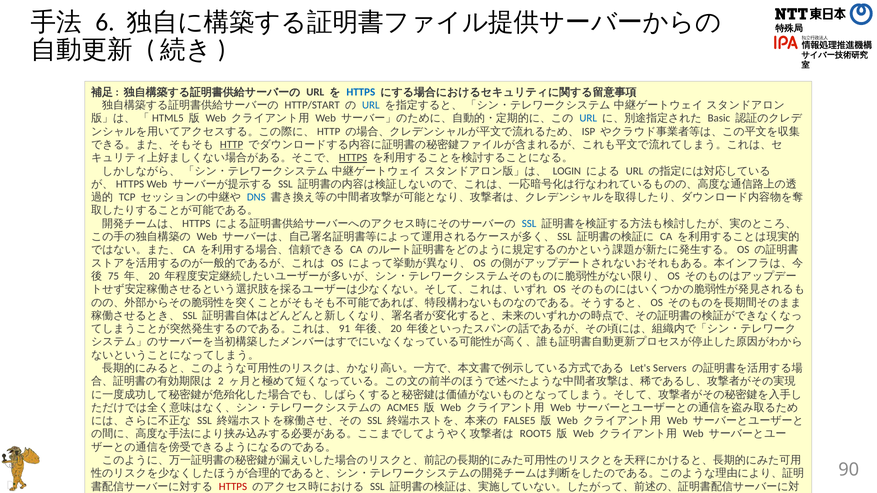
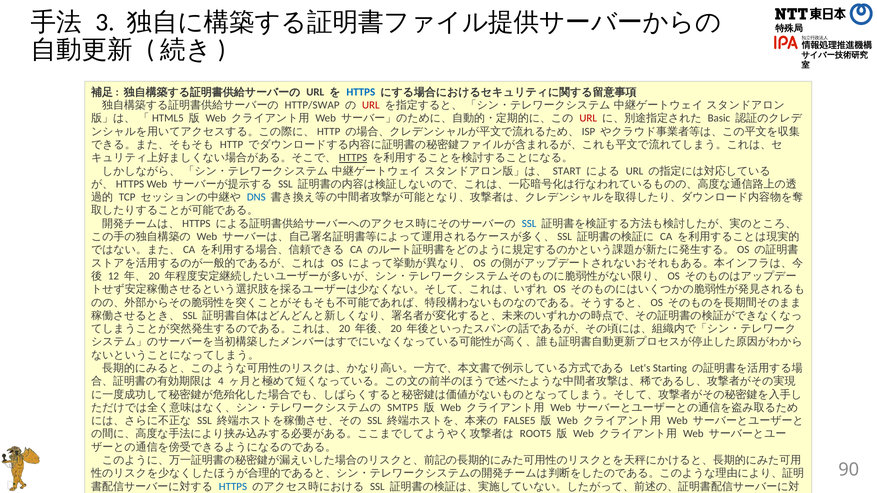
6: 6 -> 3 (105, 22)
HTTP/START: HTTP/START -> HTTP/SWAP (312, 105)
URL colour: blue -> red (371, 105)
URL colour: blue -> red (588, 118)
HTTP underline: present -> none (232, 145)
LOGIN: LOGIN -> START (567, 171)
75: 75 -> 12 (113, 276)
91: 91 -> 20 (345, 329)
Servers: Servers -> Starting (670, 368)
2: 2 -> 4 (221, 382)
ACME5: ACME5 -> SMTP5 (403, 408)
HTTPS colour: red -> blue (233, 487)
